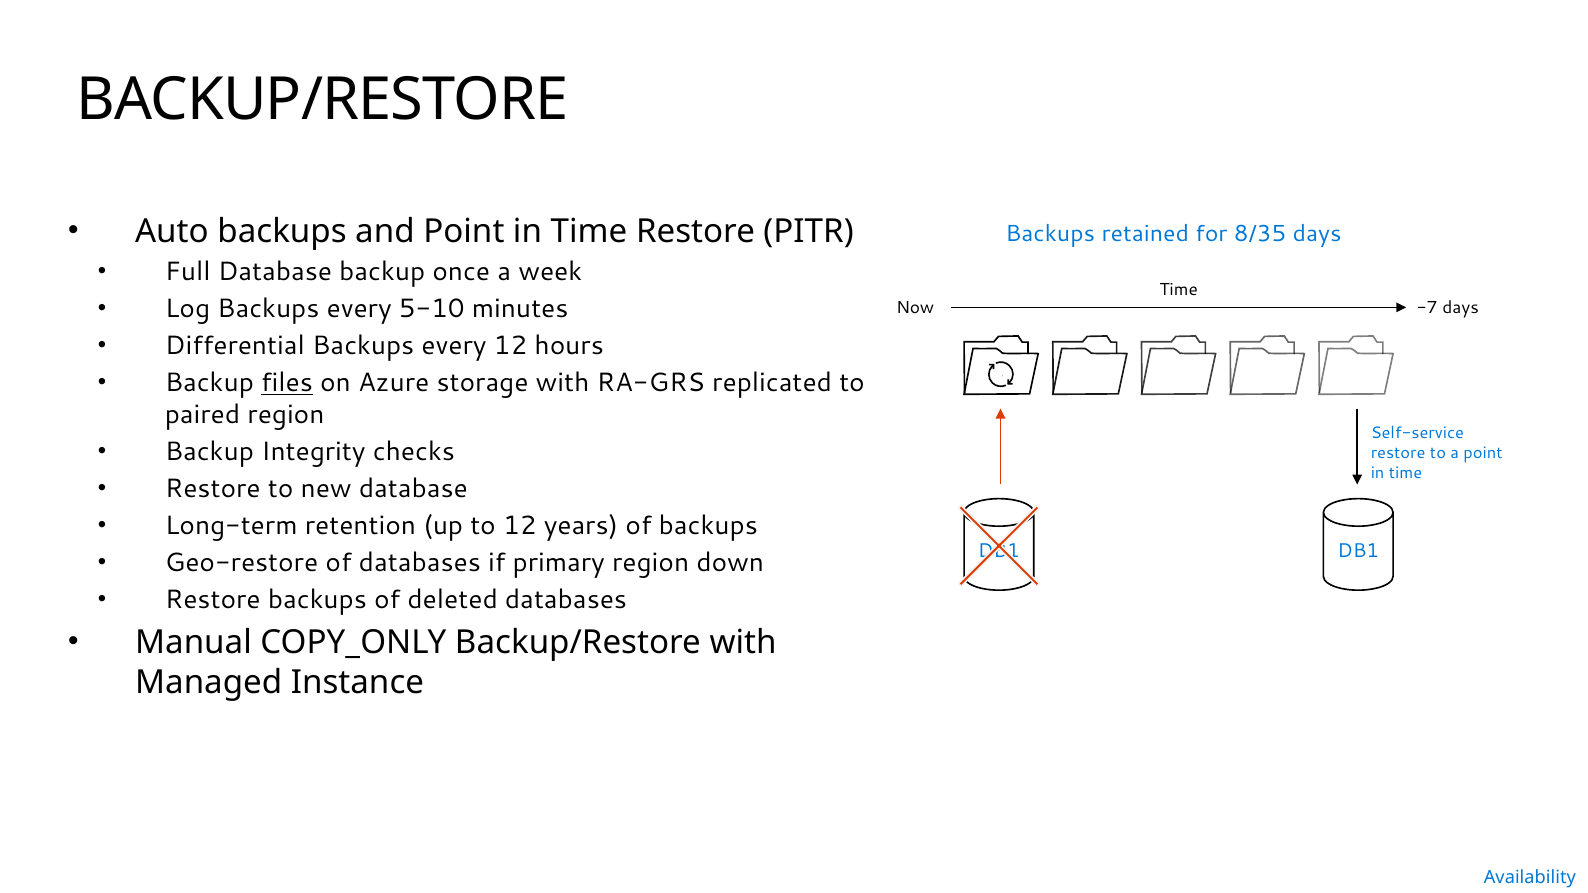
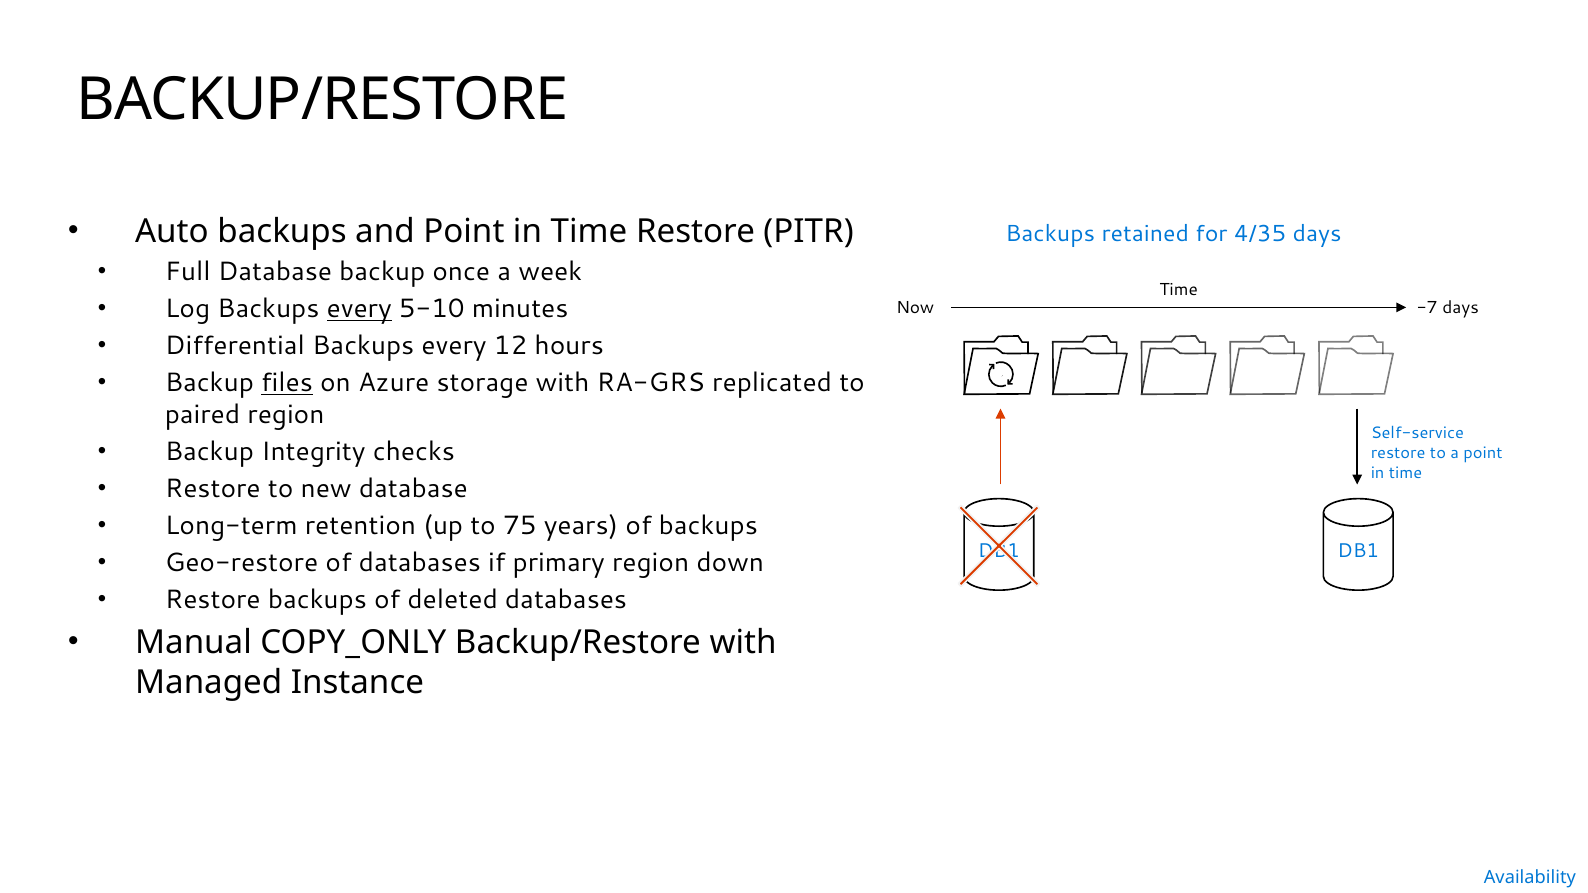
8/35: 8/35 -> 4/35 (1260, 234)
every underline: none -> present (359, 309)
to 12: 12 -> 75 (520, 526)
